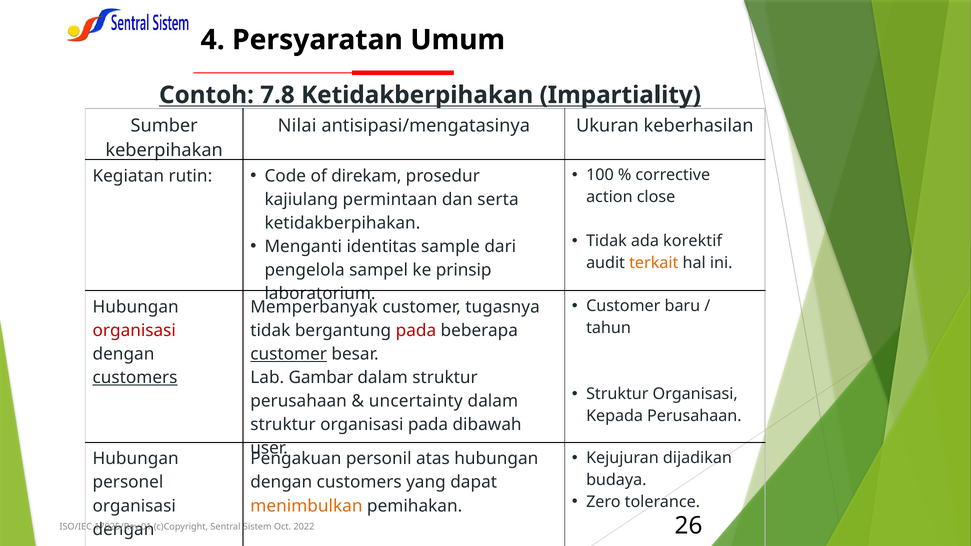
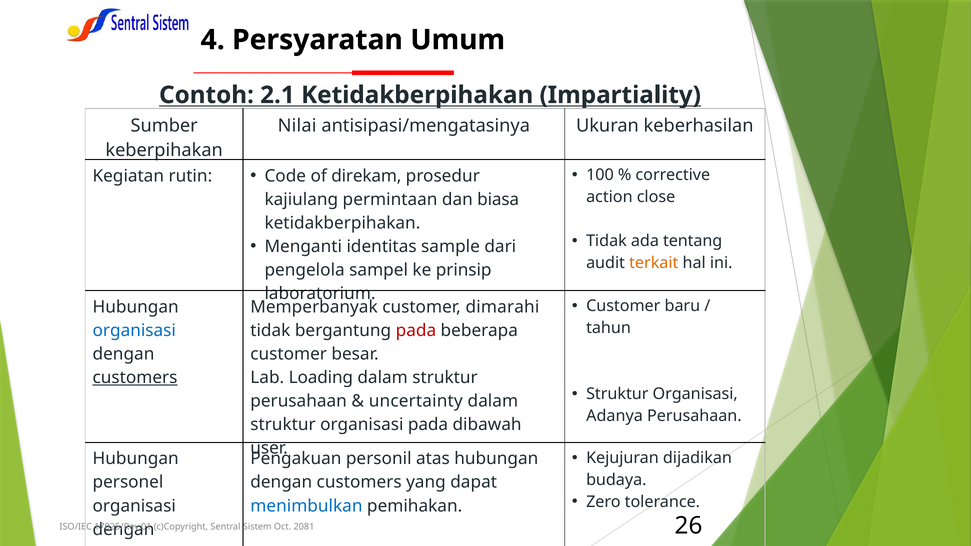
7.8: 7.8 -> 2.1 (277, 95)
serta: serta -> biasa (498, 199)
korektif: korektif -> tentang (693, 241)
tugasnya: tugasnya -> dimarahi (502, 307)
organisasi colour: red -> blue (134, 331)
customer underline: present -> none (289, 354)
Gambar: Gambar -> Loading (321, 378)
Kepada: Kepada -> Adanya (615, 416)
menimbulkan colour: orange -> blue (306, 506)
2022: 2022 -> 2081 (304, 527)
